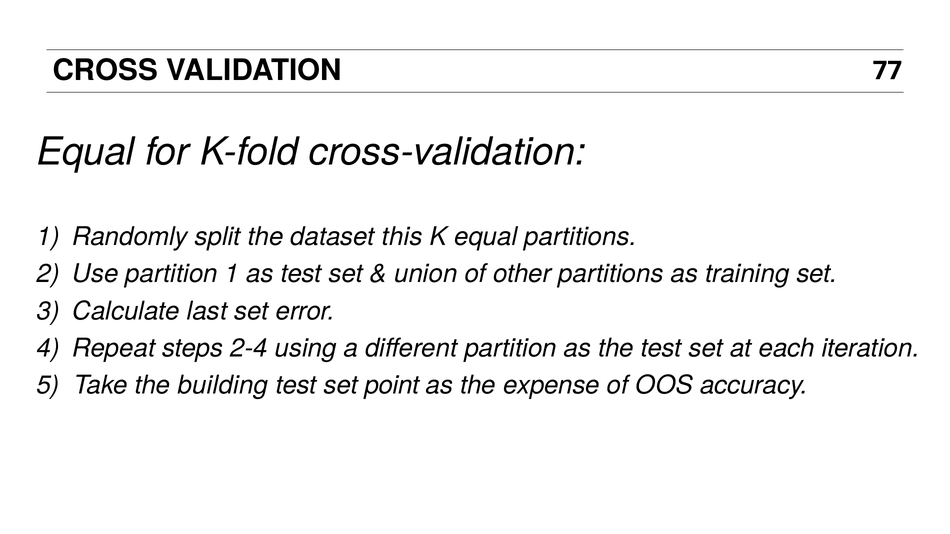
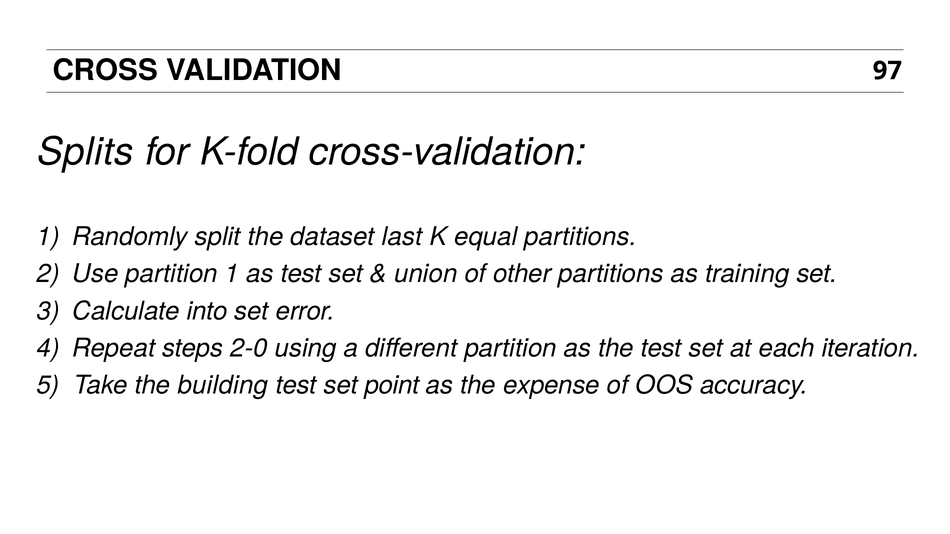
77: 77 -> 97 (887, 71)
Equal: Equal -> Splits (85, 152)
this: this -> last (402, 237)
last: last -> into (207, 311)
2-4: 2-4 -> 2-0 (249, 348)
